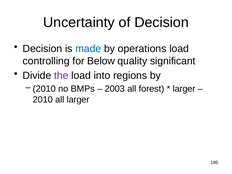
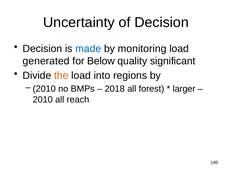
operations: operations -> monitoring (142, 49)
controlling: controlling -> generated (46, 61)
the colour: purple -> orange (61, 75)
2003: 2003 -> 2018 (115, 89)
all larger: larger -> reach (78, 100)
